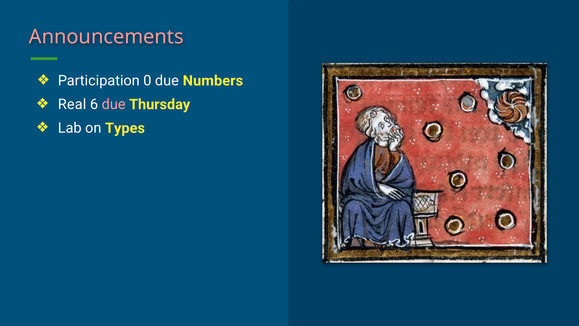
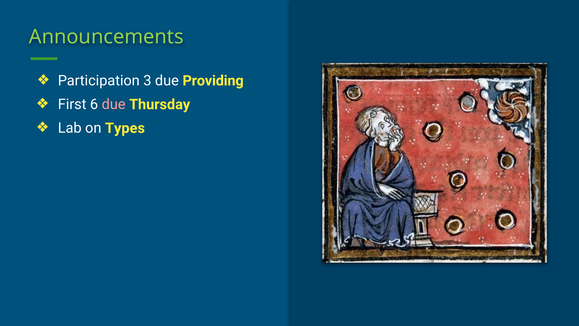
Announcements colour: pink -> light green (106, 37)
0: 0 -> 3 (147, 81)
Numbers: Numbers -> Providing (213, 81)
Real: Real -> First (72, 104)
